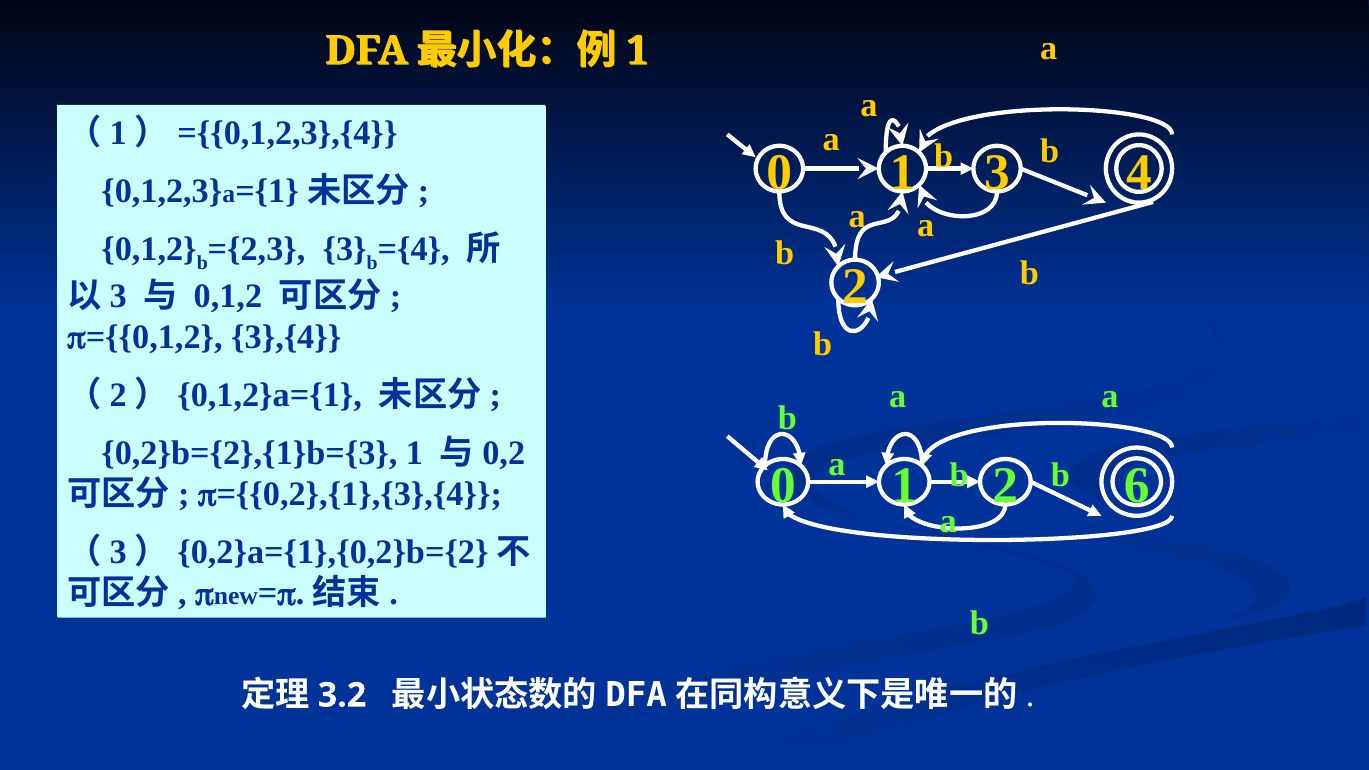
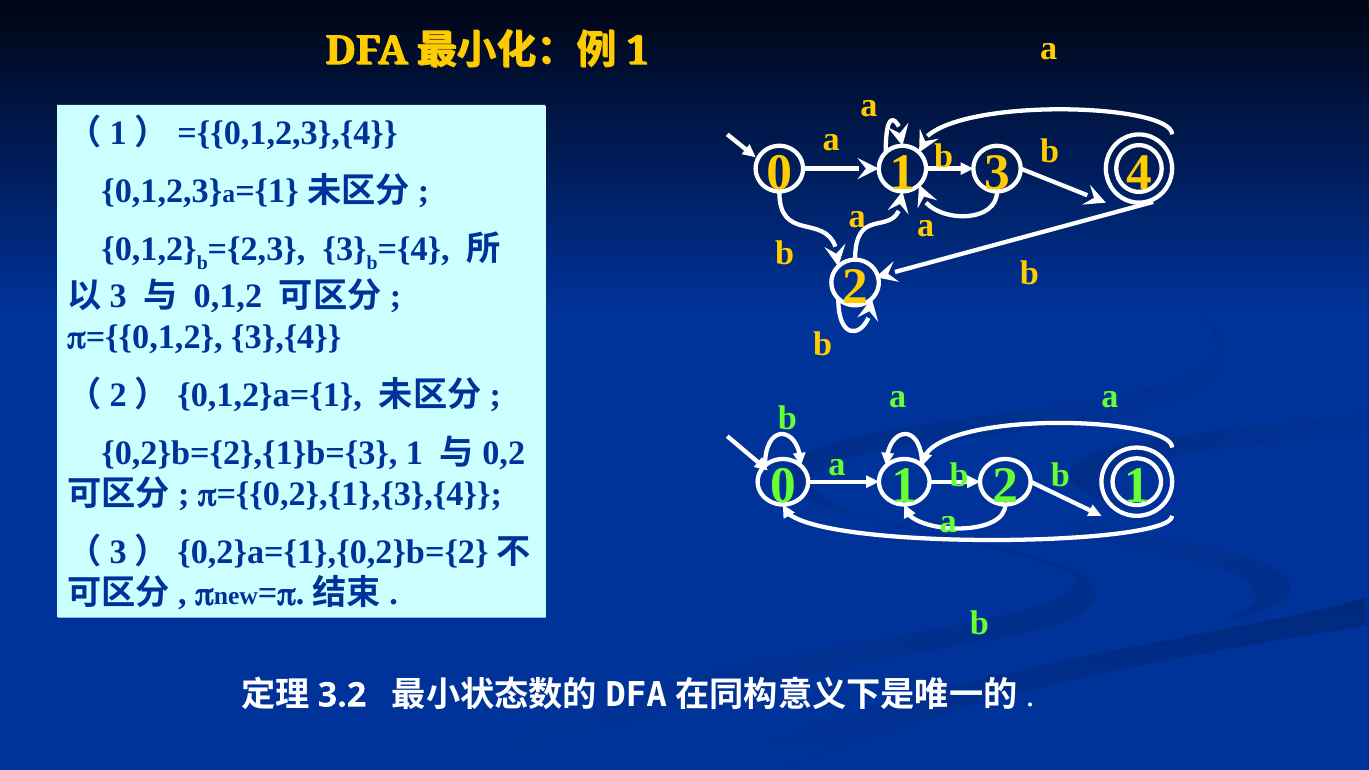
6: 6 -> 1 (1137, 485)
